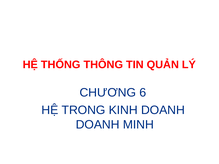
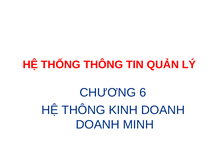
HỆ TRONG: TRONG -> THÔNG (84, 110)
